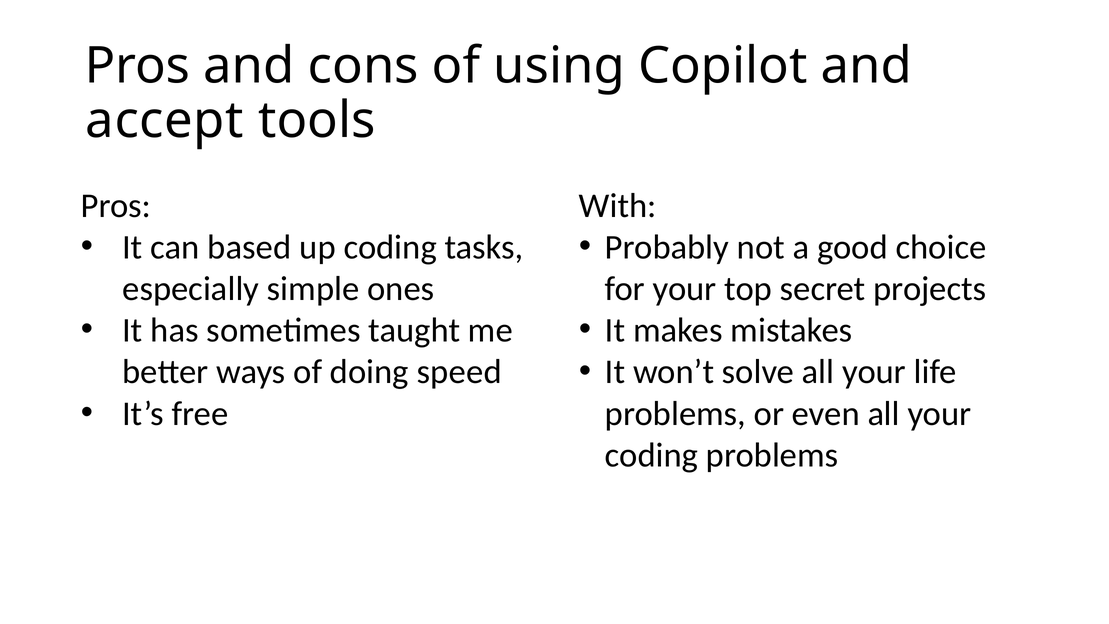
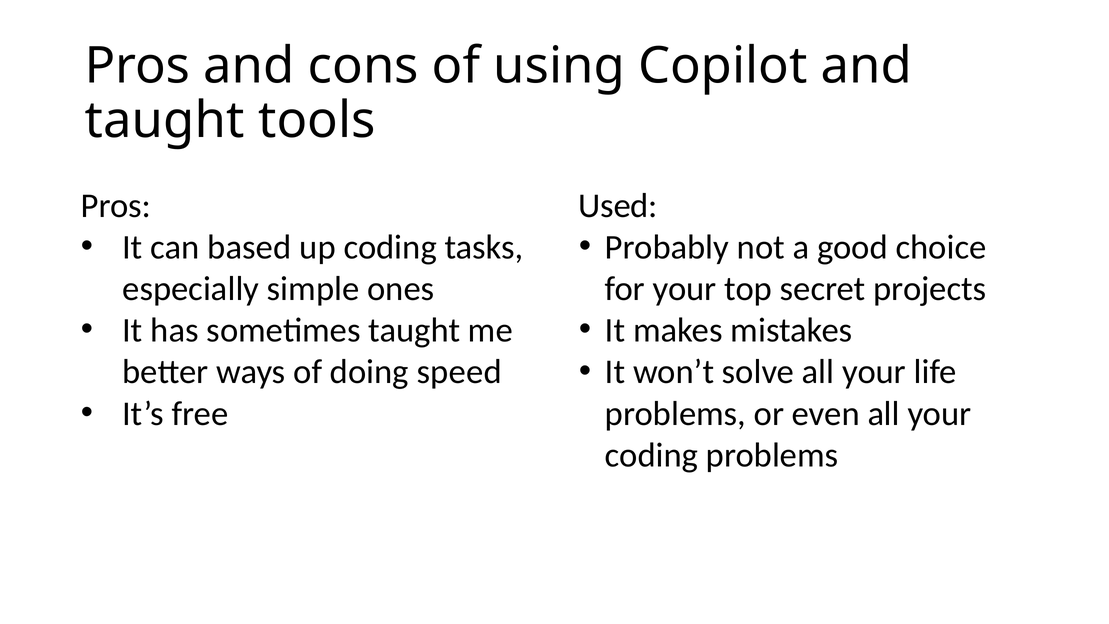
accept: accept -> taught (165, 121)
With: With -> Used (618, 206)
